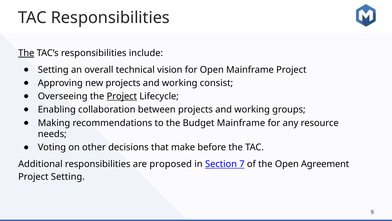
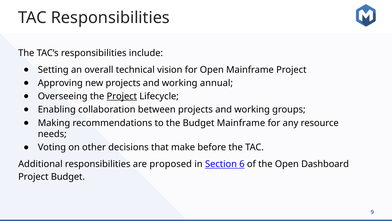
The underline: present -> none (26, 53)
consist: consist -> annual (216, 83)
7: 7 -> 6 (242, 164)
Agreement: Agreement -> Dashboard (325, 164)
Project Setting: Setting -> Budget (68, 176)
